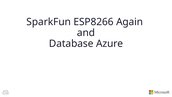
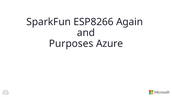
Database: Database -> Purposes (71, 44)
